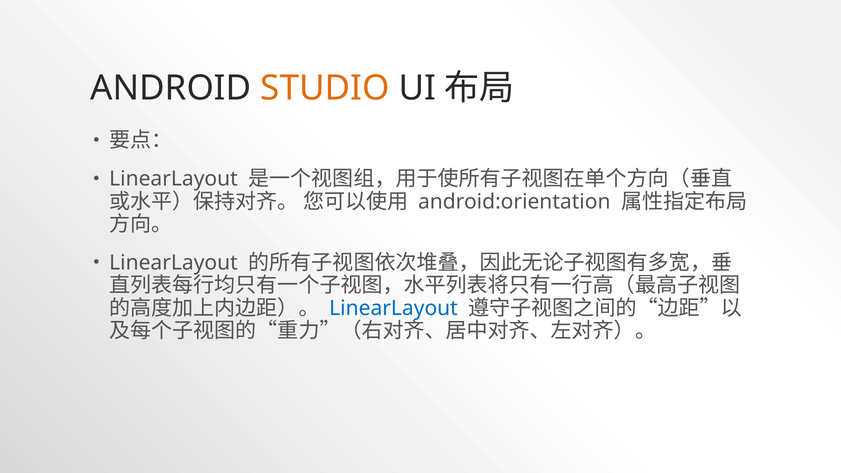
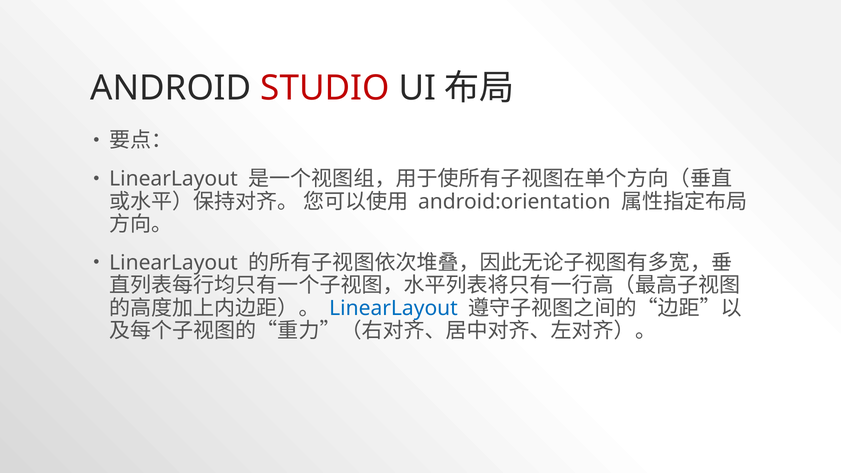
STUDIO colour: orange -> red (325, 88)
